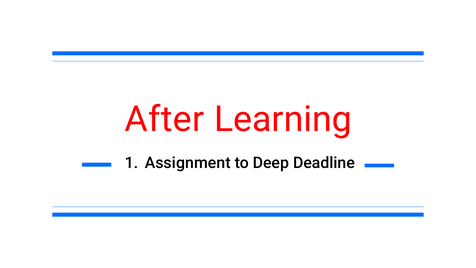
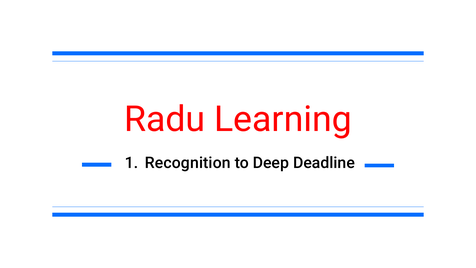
After: After -> Radu (165, 119)
Assignment: Assignment -> Recognition (188, 163)
